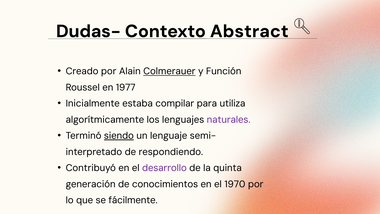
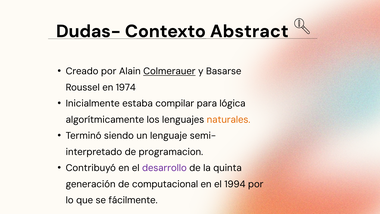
Función: Función -> Basarse (224, 71)
1977: 1977 -> 1974 (126, 87)
utiliza: utiliza -> lógica (232, 103)
naturales colour: purple -> orange (229, 120)
siendo underline: present -> none (119, 136)
respondiendo: respondiendo -> programacion (171, 152)
conocimientos: conocimientos -> computacional (165, 184)
1970: 1970 -> 1994 (235, 184)
